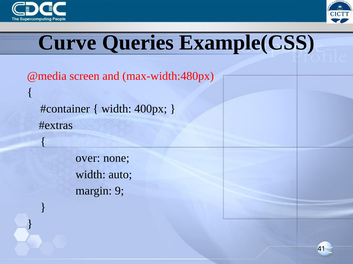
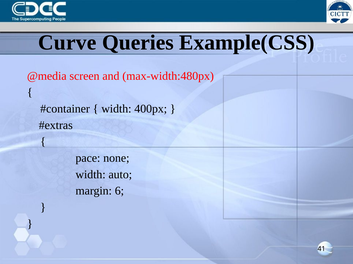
over: over -> pace (88, 158)
9: 9 -> 6 (119, 191)
